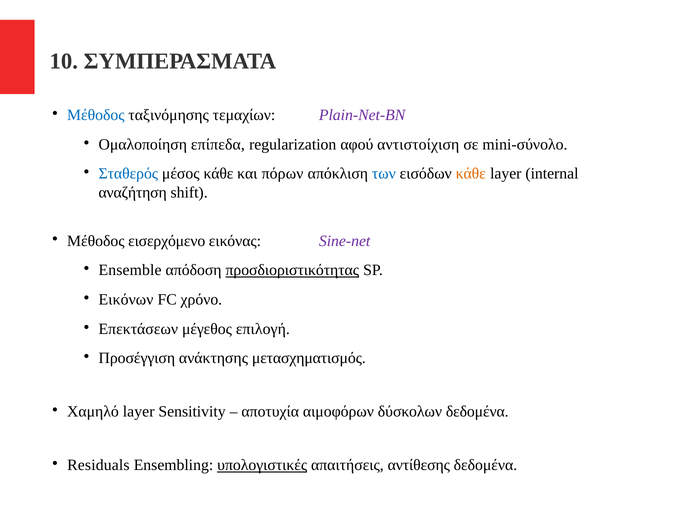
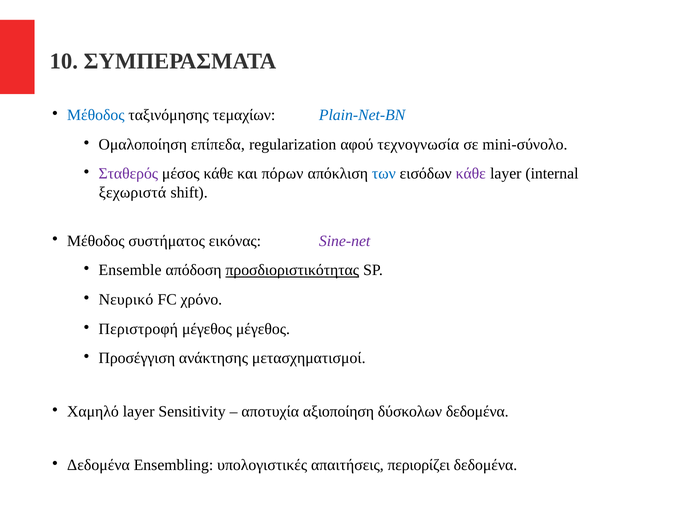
Plain-Net-BN colour: purple -> blue (362, 115)
αντιστοίχιση: αντιστοίχιση -> τεχνογνωσία (418, 145)
Σταθερός colour: blue -> purple (128, 174)
κάθε colour: orange -> purple (471, 174)
αναζήτηση: αναζήτηση -> ξεχωριστά (132, 193)
εισερχόμενο: εισερχόμενο -> συστήματος (167, 241)
Εικόνων: Εικόνων -> Νευρικό (126, 300)
Επεκτάσεων: Επεκτάσεων -> Περιστροφή (138, 329)
μέγεθος επιλογή: επιλογή -> μέγεθος (263, 329)
μετασχηματισμός: μετασχηματισμός -> μετασχηματισμοί (309, 359)
αιμοφόρων: αιμοφόρων -> αξιοποίηση (338, 412)
Residuals: Residuals -> Δεδομένα (98, 466)
υπολογιστικές underline: present -> none (262, 466)
αντίθεσης: αντίθεσης -> περιορίζει (419, 466)
